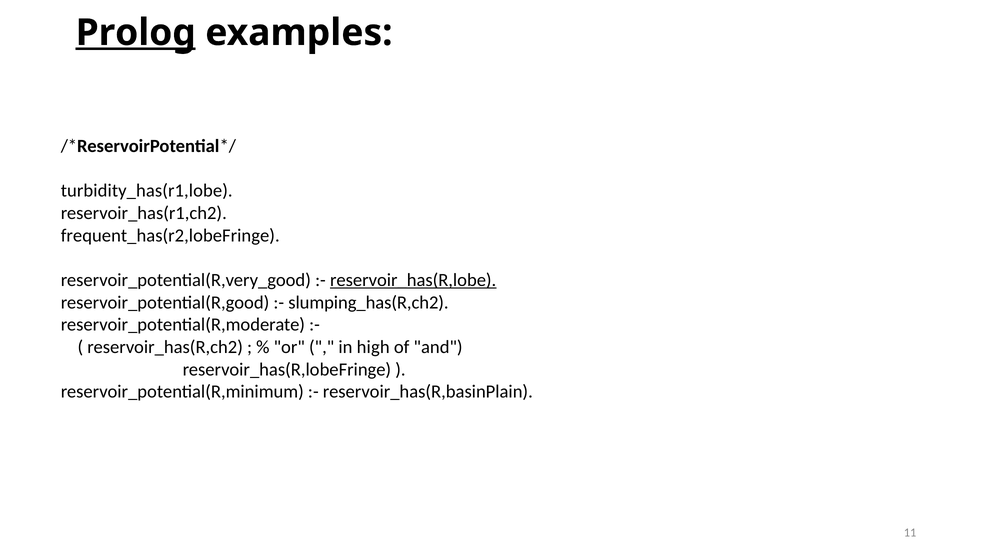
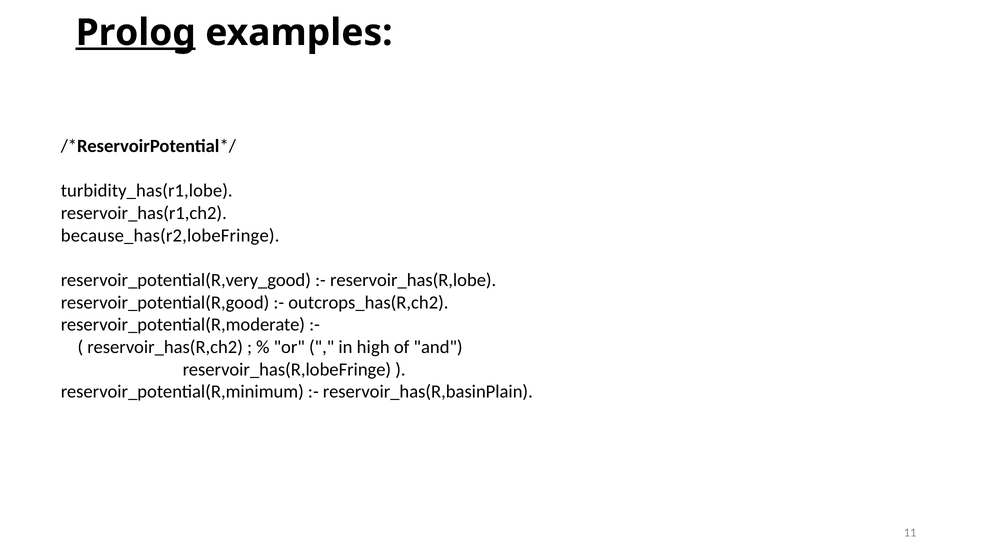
frequent_has(r2,lobeFringe: frequent_has(r2,lobeFringe -> because_has(r2,lobeFringe (170, 235)
reservoir_has(R,lobe underline: present -> none (413, 280)
slumping_has(R,ch2: slumping_has(R,ch2 -> outcrops_has(R,ch2 (368, 302)
